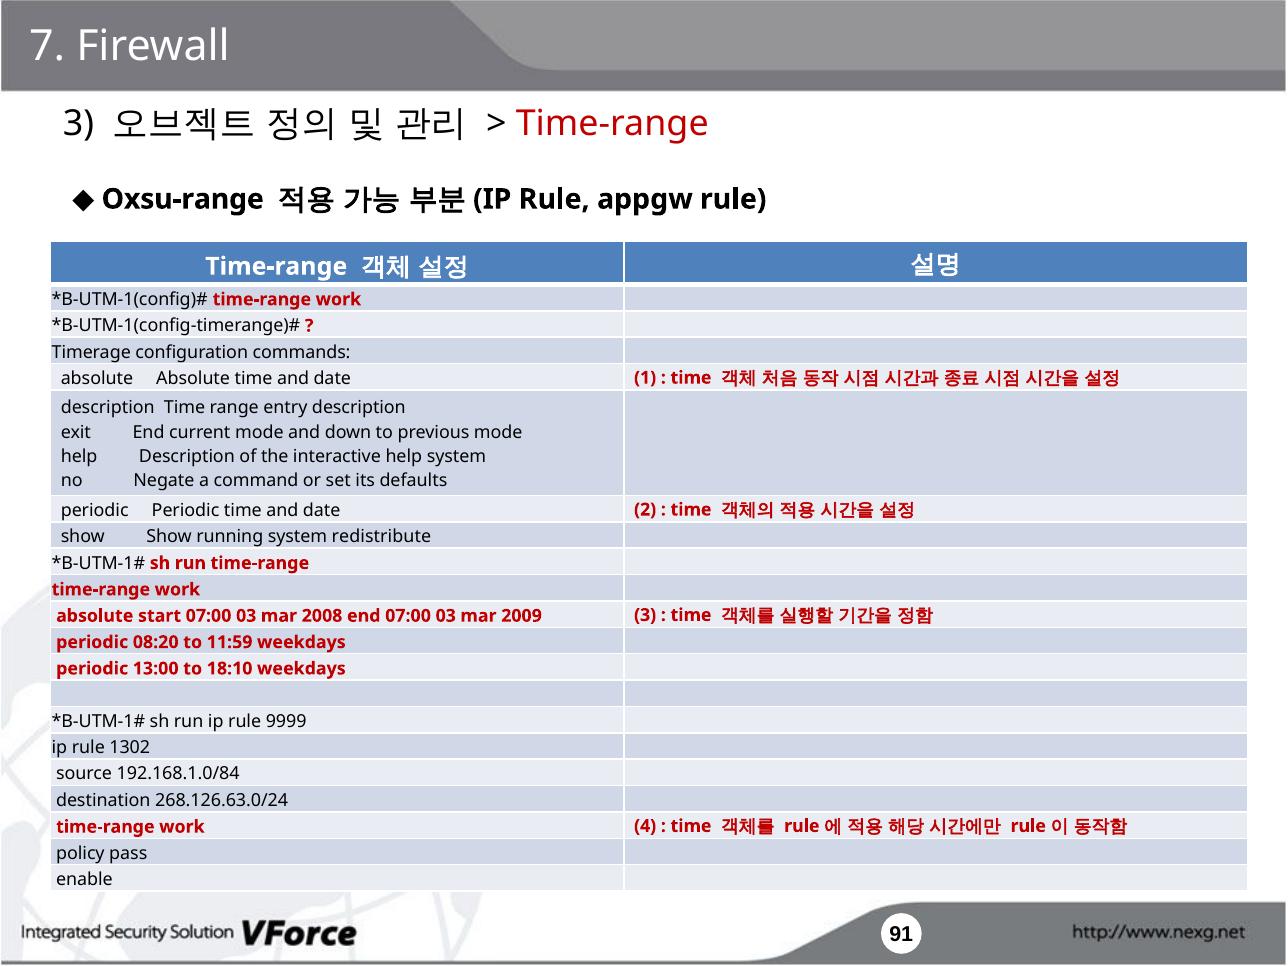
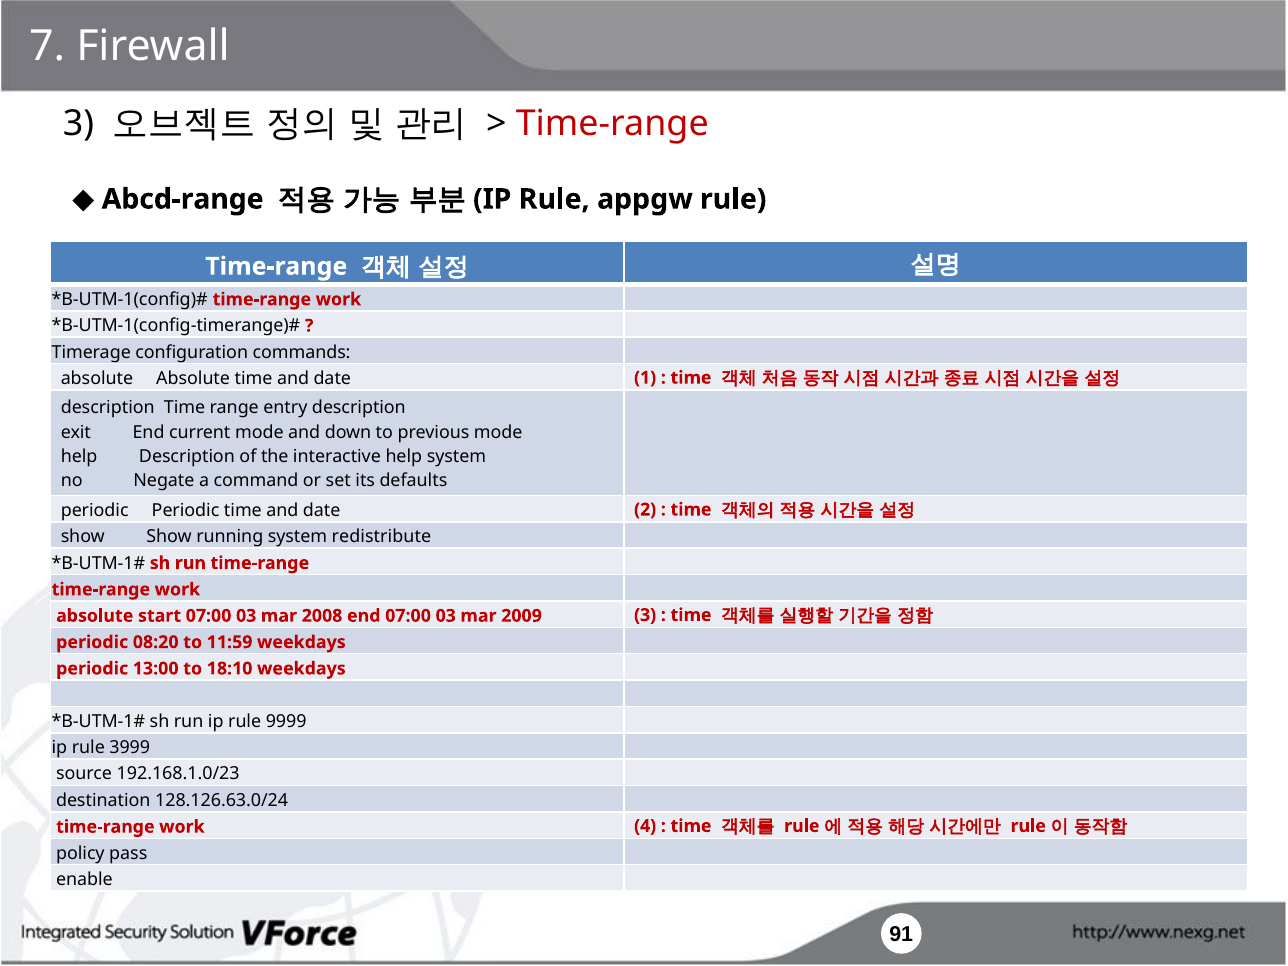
Oxsu-range: Oxsu-range -> Abcd-range (183, 199)
1302: 1302 -> 3999 (130, 748)
192.168.1.0/84: 192.168.1.0/84 -> 192.168.1.0/23 (178, 774)
268.126.63.0/24: 268.126.63.0/24 -> 128.126.63.0/24 (222, 800)
